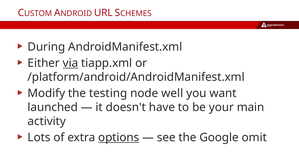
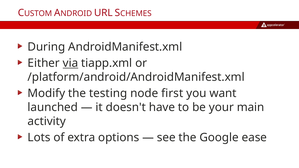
well: well -> first (172, 93)
options underline: present -> none (119, 138)
omit: omit -> ease (254, 138)
